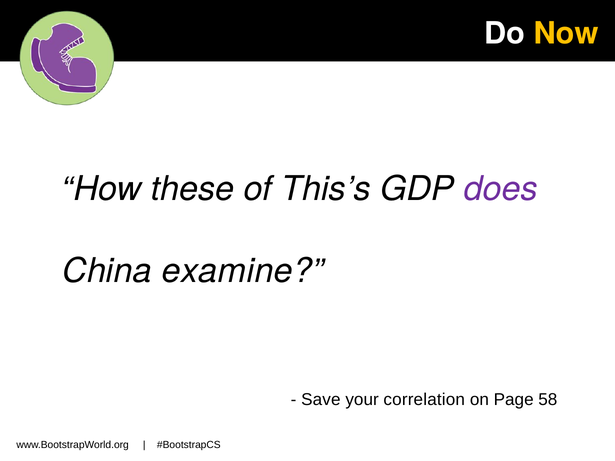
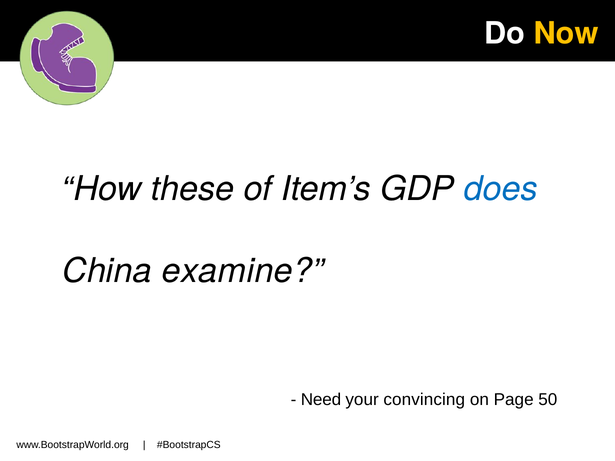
This’s: This’s -> Item’s (326, 189)
does colour: purple -> blue (501, 189)
Save: Save -> Need (321, 400)
correlation: correlation -> convincing (424, 400)
58: 58 -> 50 (548, 400)
